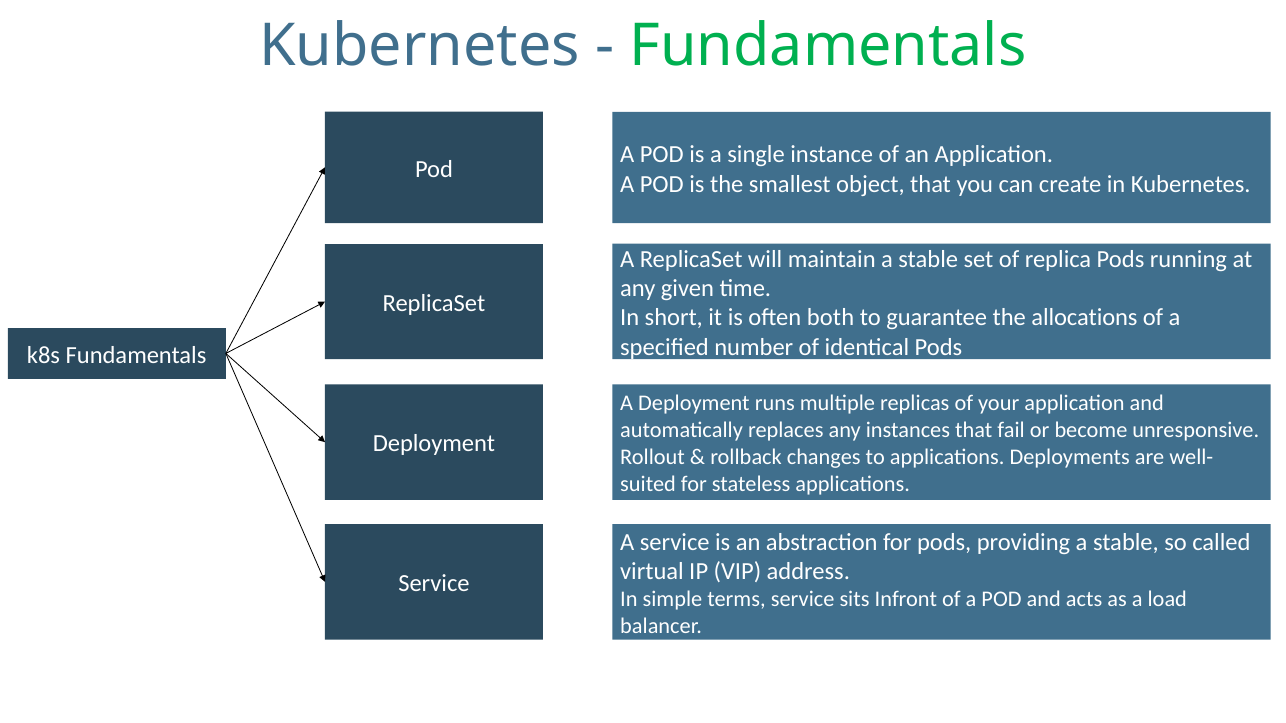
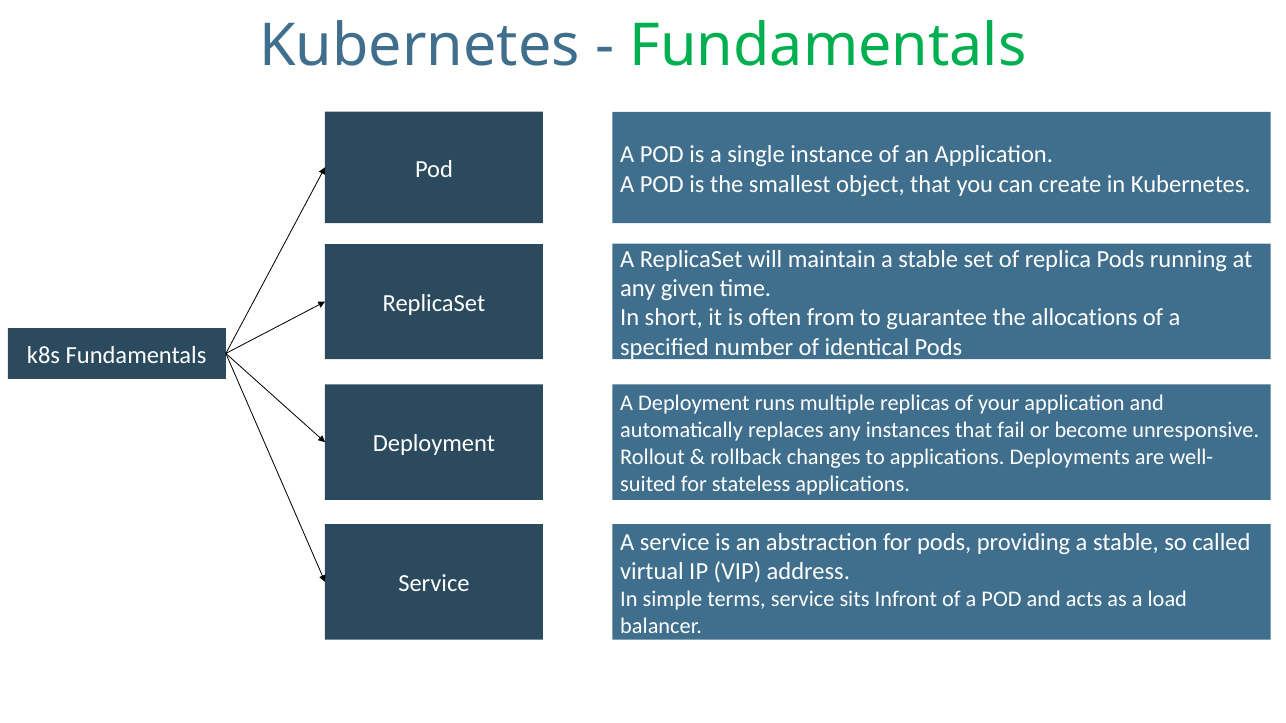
both: both -> from (831, 318)
